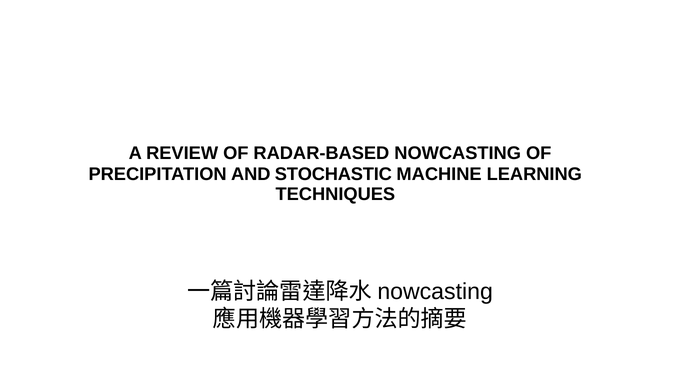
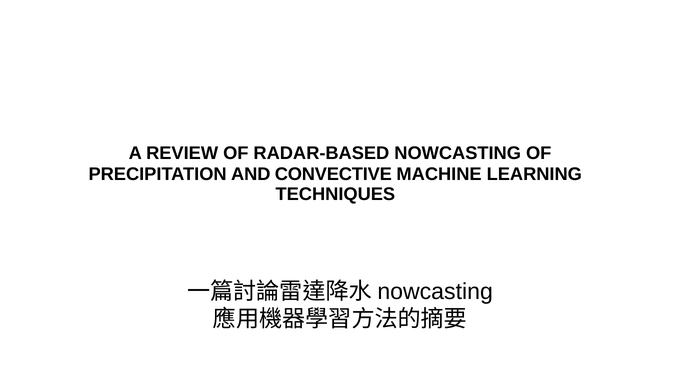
STOCHASTIC: STOCHASTIC -> CONVECTIVE (333, 174)
